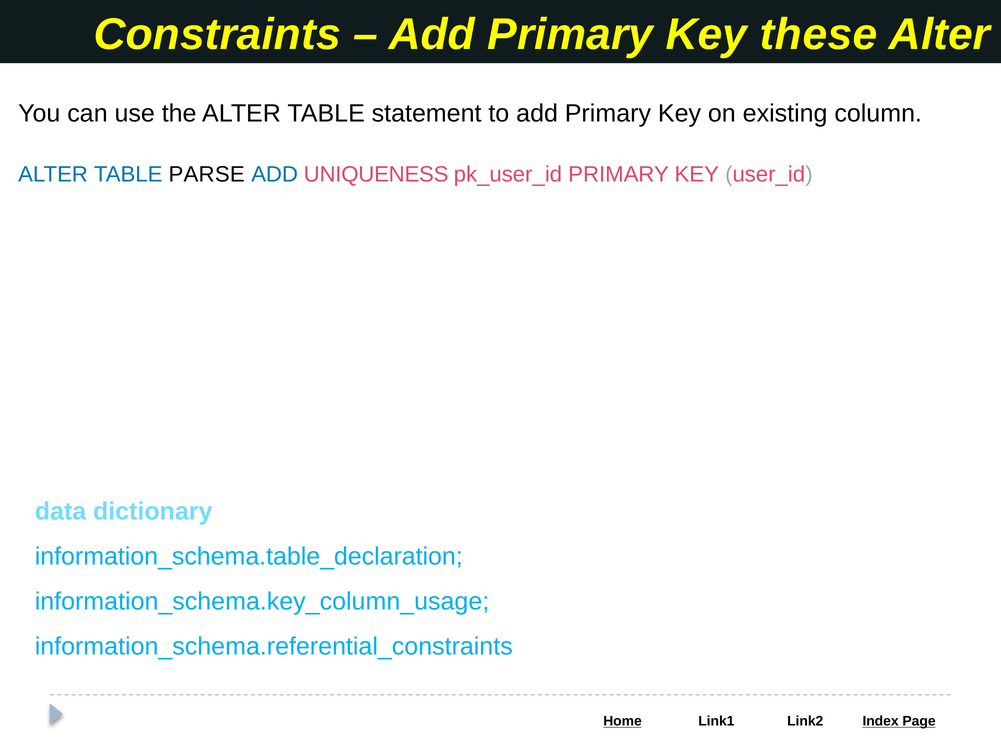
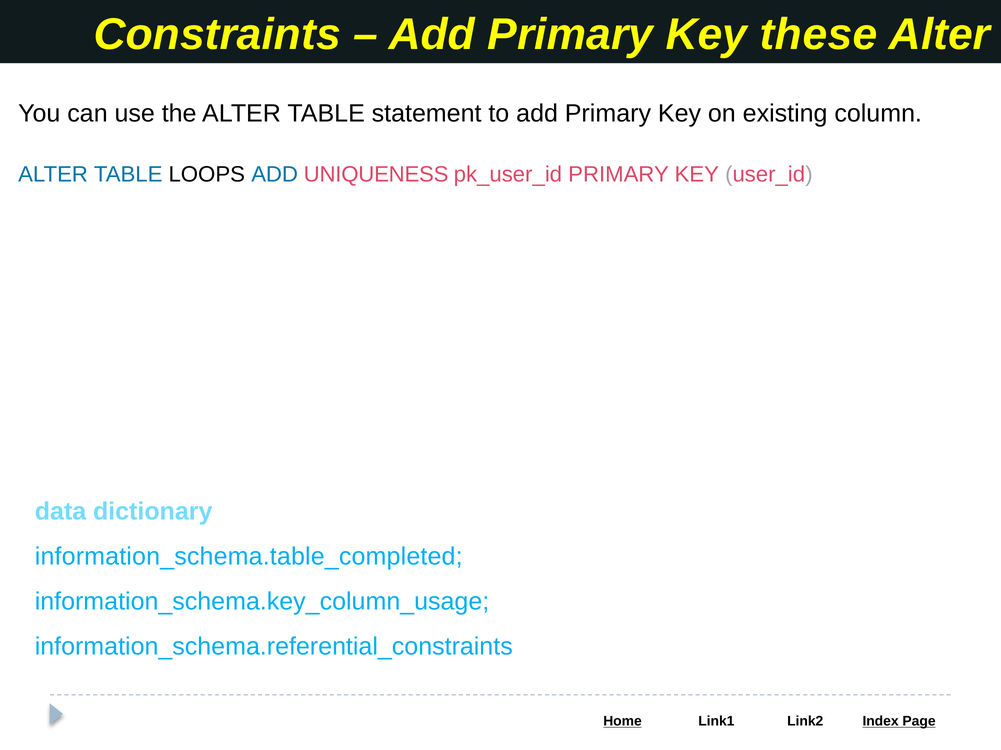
PARSE: PARSE -> LOOPS (207, 175)
information_schema.table_declaration: information_schema.table_declaration -> information_schema.table_completed (249, 557)
